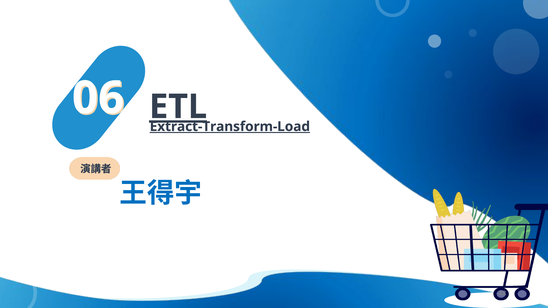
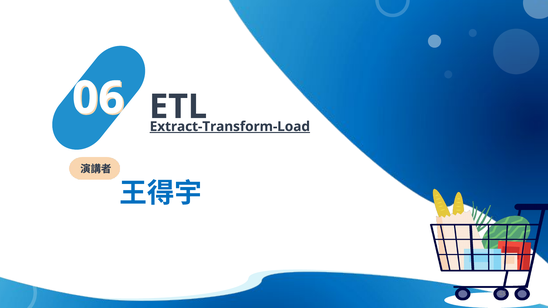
ETL underline: present -> none (178, 107)
